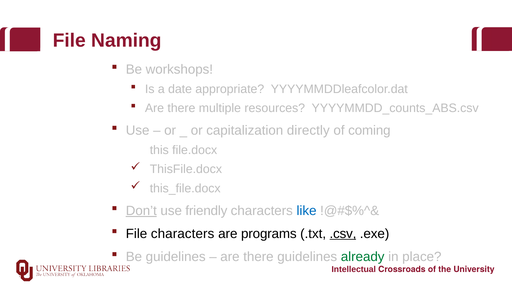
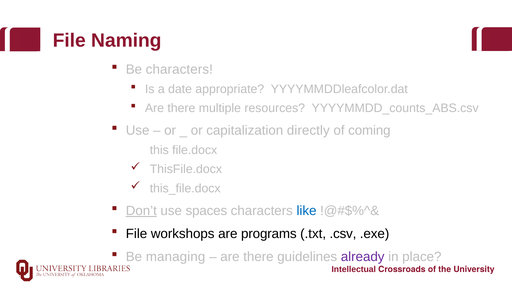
Be workshops: workshops -> characters (179, 69)
friendly: friendly -> spaces (206, 211)
File characters: characters -> workshops (183, 234)
.csv underline: present -> none (343, 234)
Be guidelines: guidelines -> managing (176, 257)
already colour: green -> purple (363, 257)
